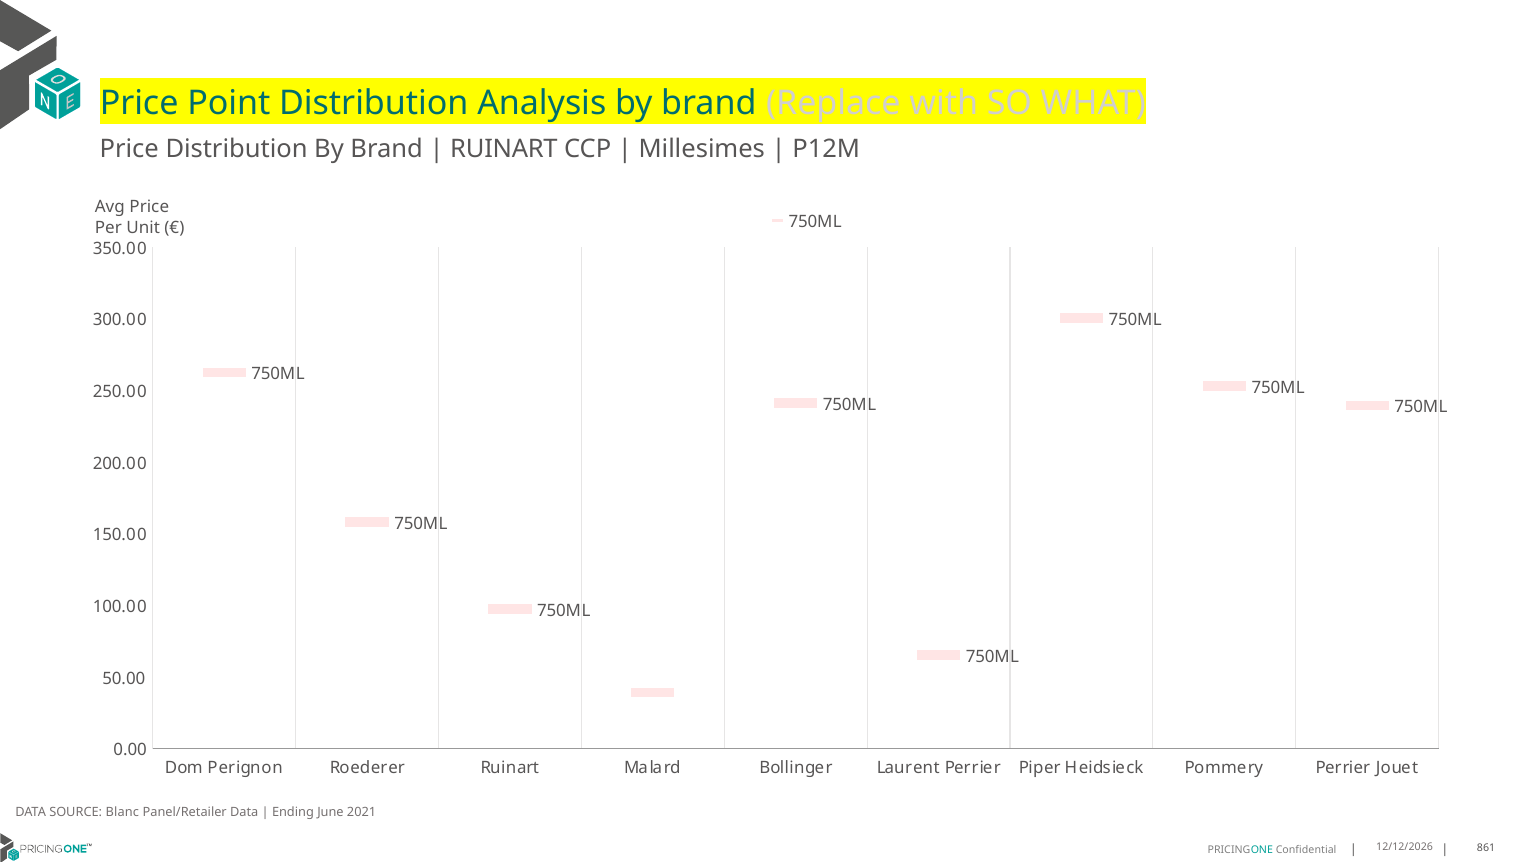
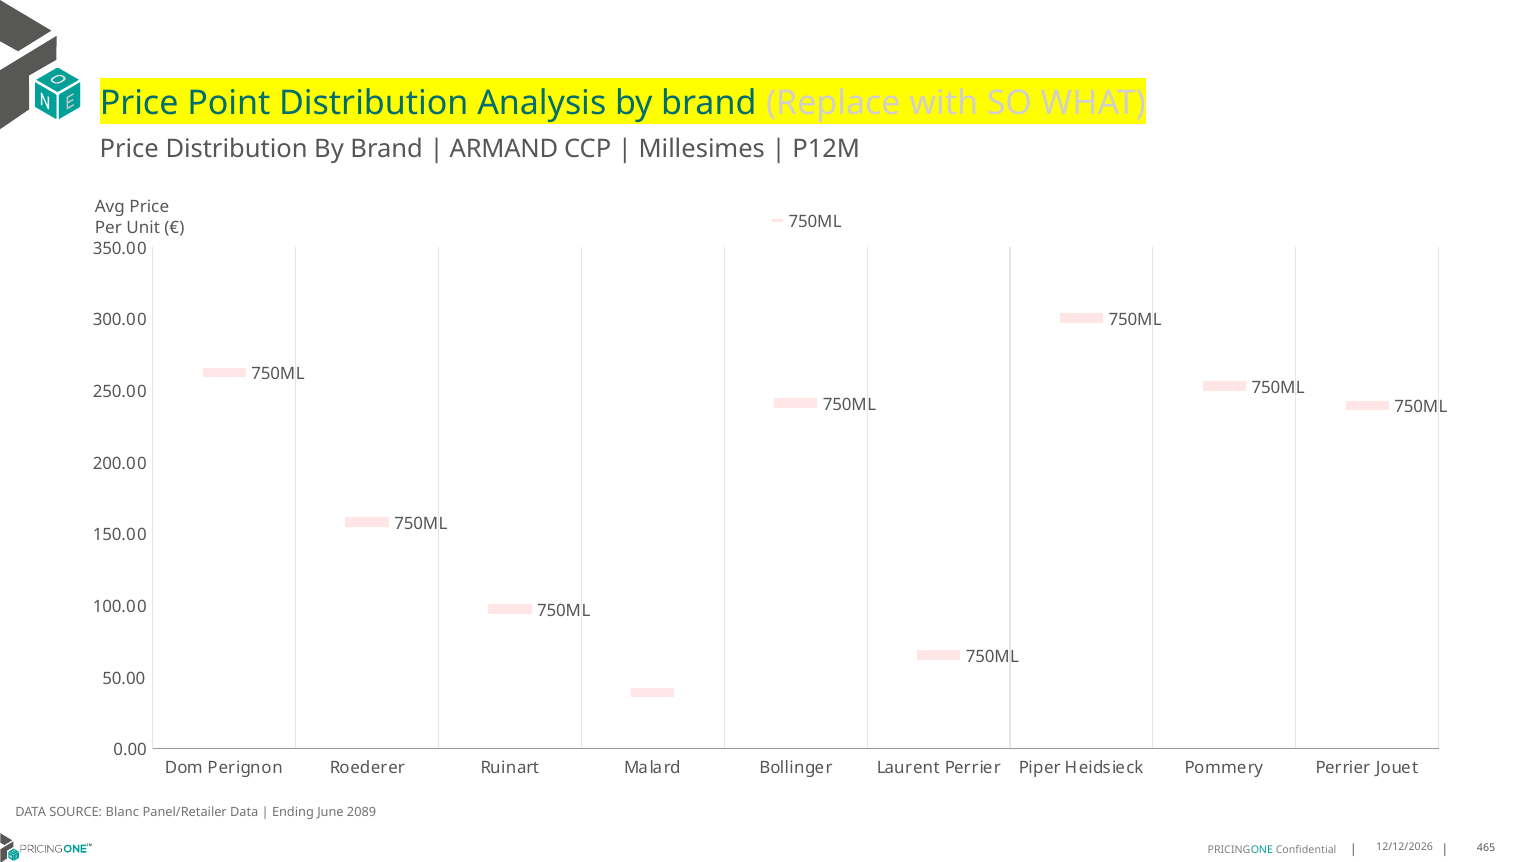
RUINART: RUINART -> ARMAND (504, 149)
2021: 2021 -> 2089 (362, 812)
861: 861 -> 465 (1486, 848)
